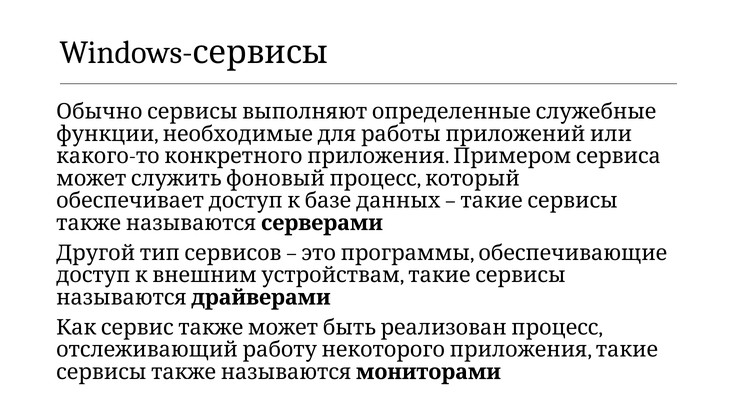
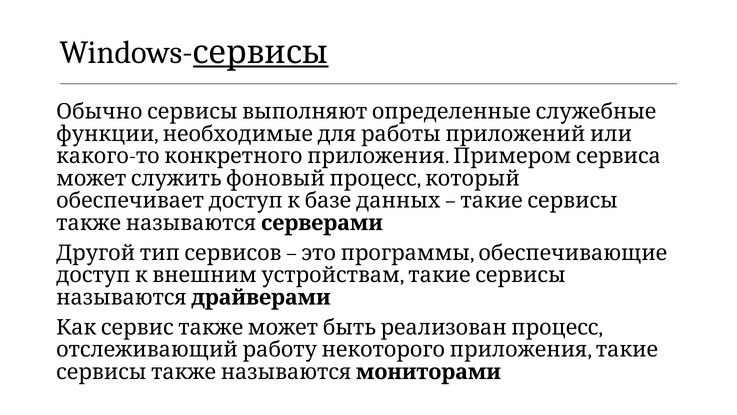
сервисы underline: none -> present (261, 53)
